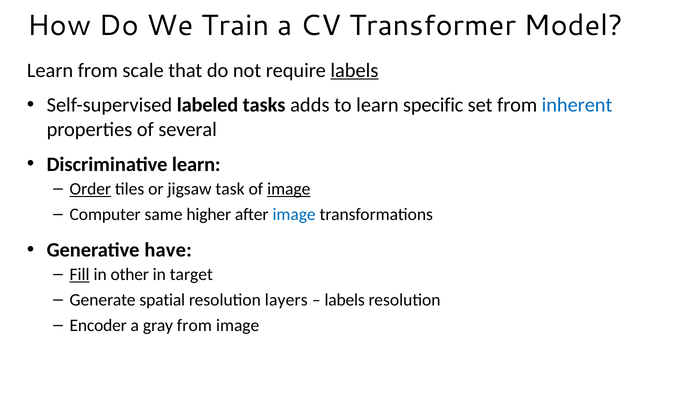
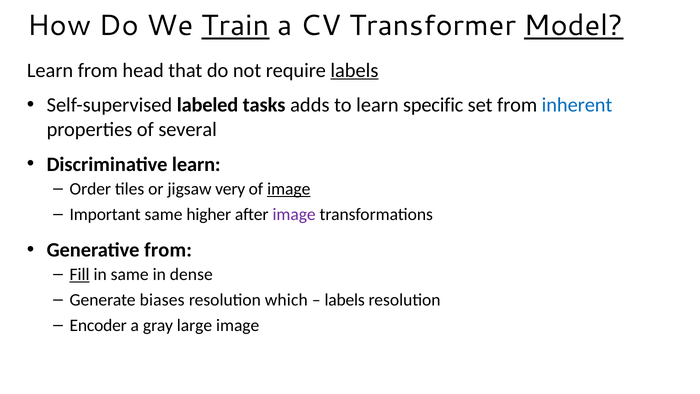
Train underline: none -> present (235, 26)
Model underline: none -> present (574, 26)
scale: scale -> head (143, 70)
Order underline: present -> none (90, 189)
task: task -> very (230, 189)
Computer: Computer -> Important (105, 214)
image colour: blue -> purple (294, 214)
Generative have: have -> from (168, 250)
in other: other -> same (130, 274)
target: target -> dense (191, 274)
spatial: spatial -> biases (162, 300)
layers: layers -> which (286, 300)
gray from: from -> large (194, 325)
